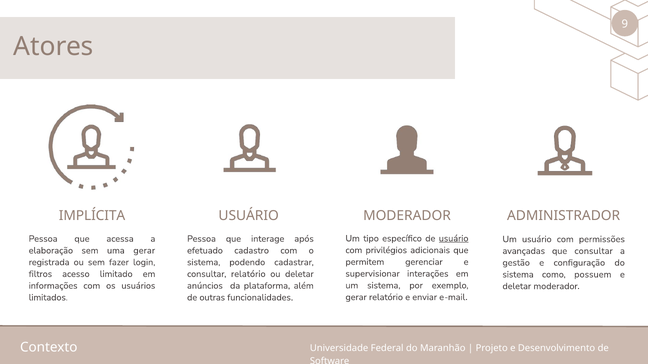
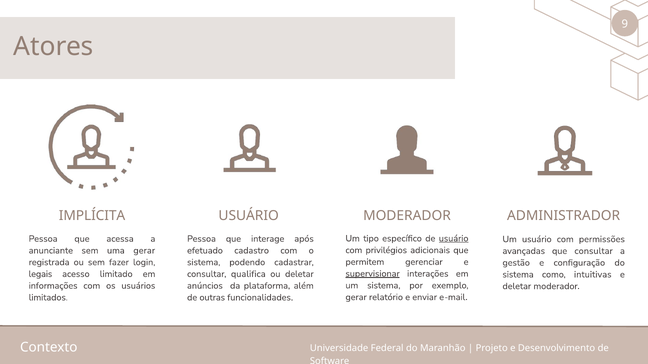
elaboração: elaboração -> anunciante (51, 251)
supervisionar underline: none -> present (373, 274)
filtros: filtros -> legais (40, 274)
consultar relatório: relatório -> qualifica (248, 274)
possuem: possuem -> intuitivas (593, 275)
